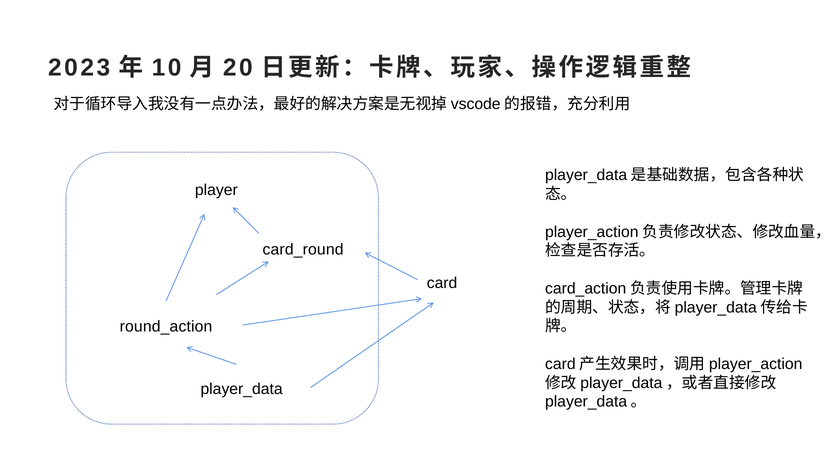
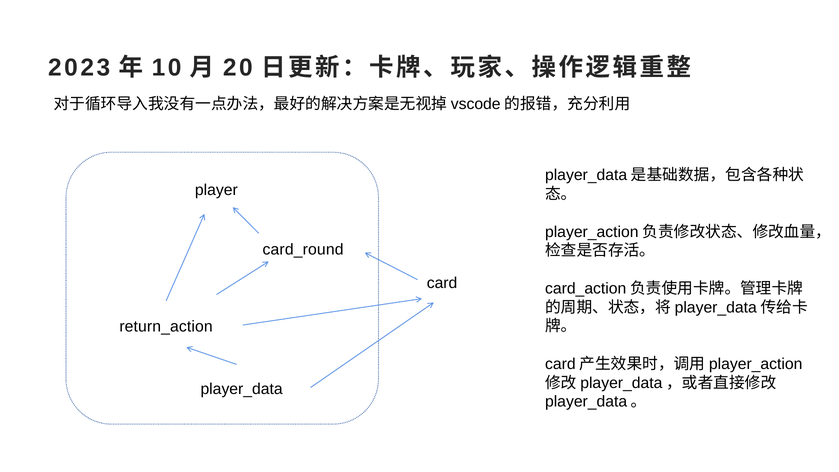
round_action: round_action -> return_action (166, 327)
